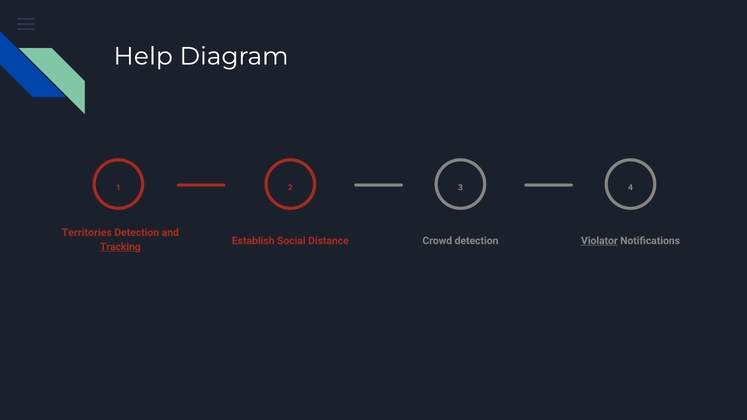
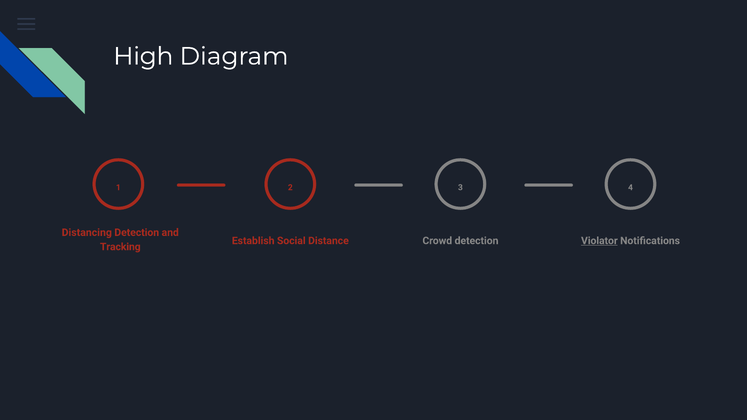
Help: Help -> High (143, 56)
Territories: Territories -> Distancing (87, 233)
Tracking underline: present -> none (120, 247)
